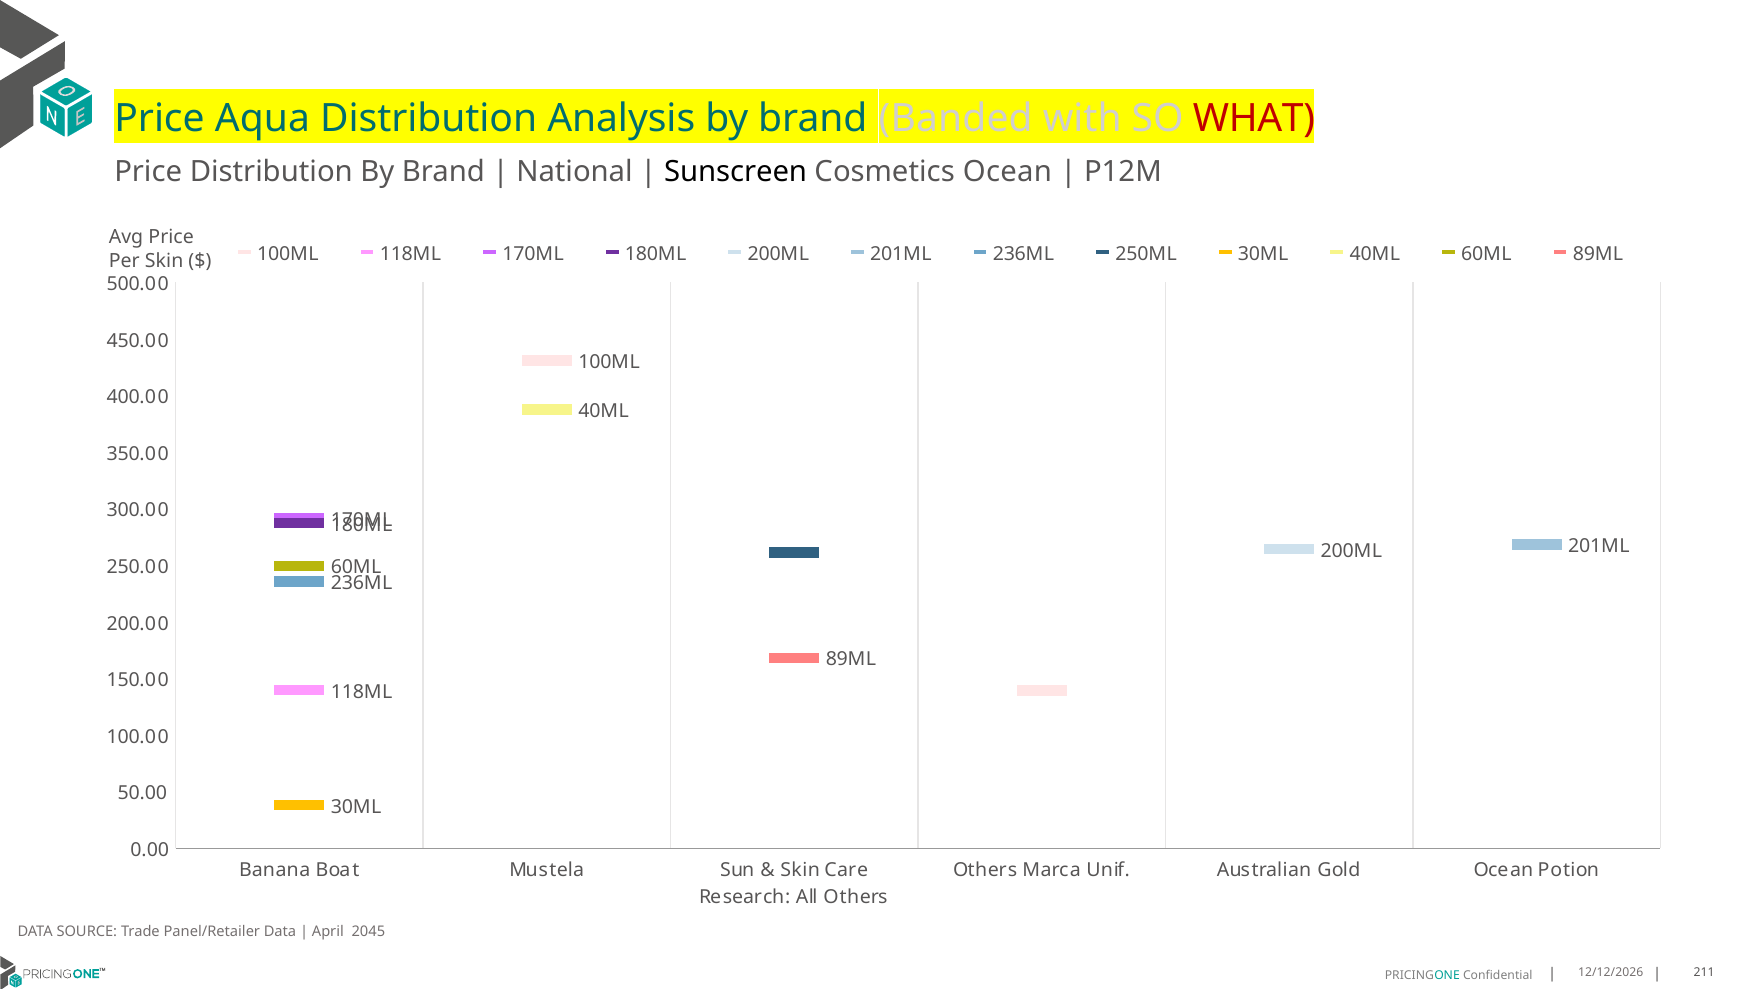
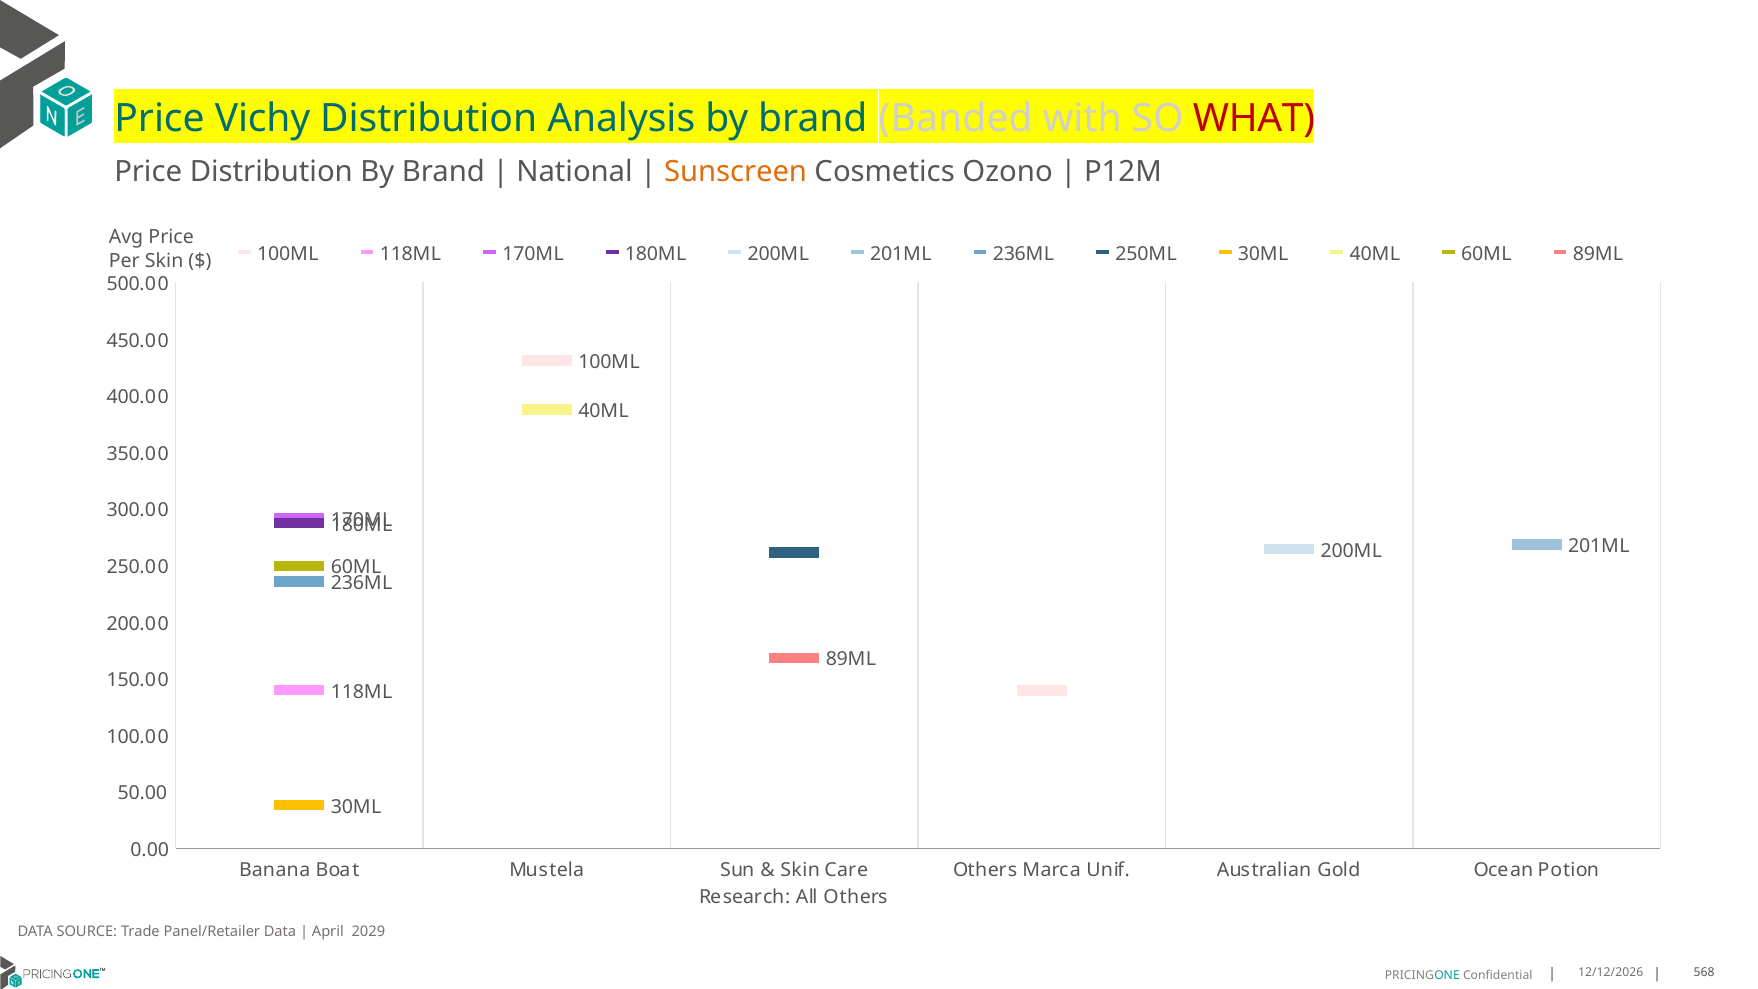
Aqua: Aqua -> Vichy (263, 118)
Sunscreen colour: black -> orange (736, 171)
Cosmetics Ocean: Ocean -> Ozono (1008, 171)
2045: 2045 -> 2029 (368, 931)
211: 211 -> 568 (1704, 972)
